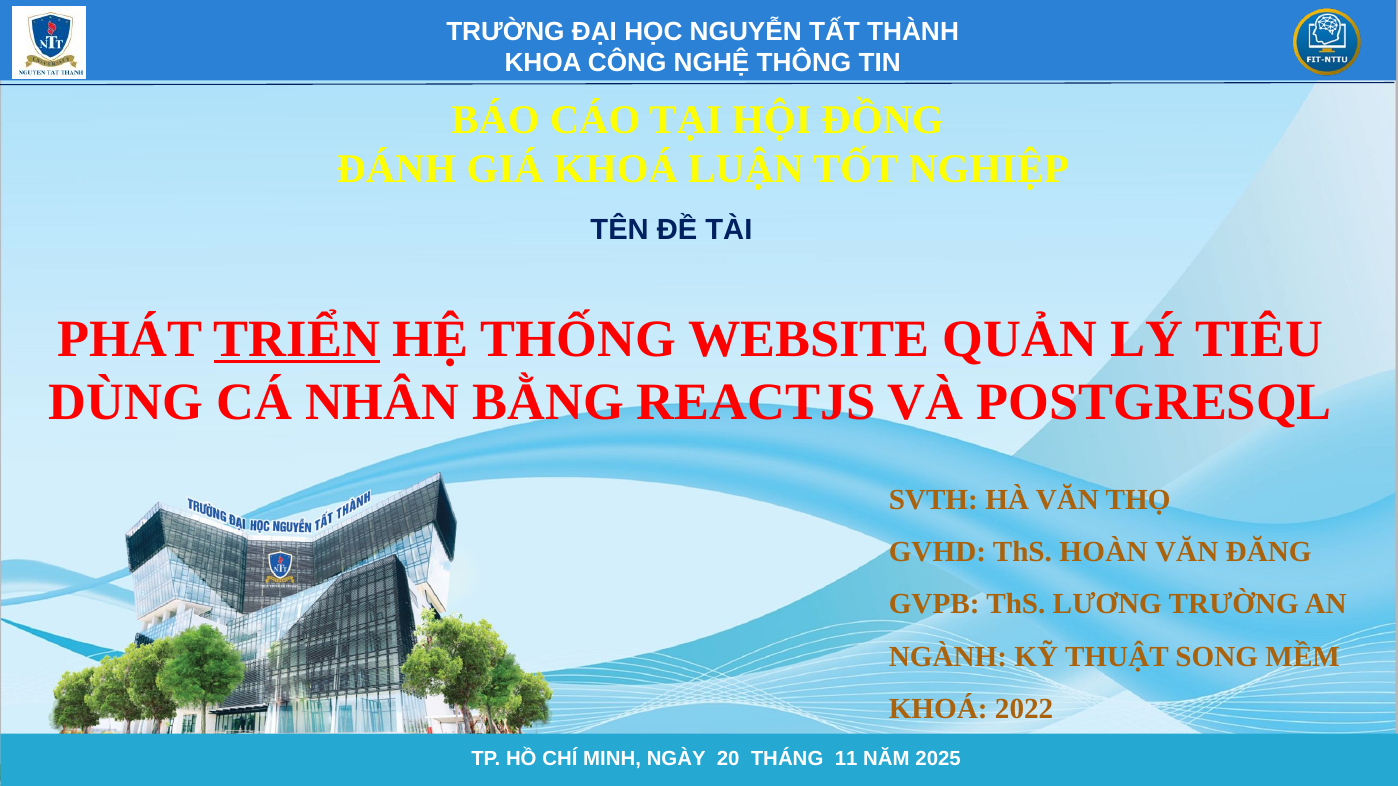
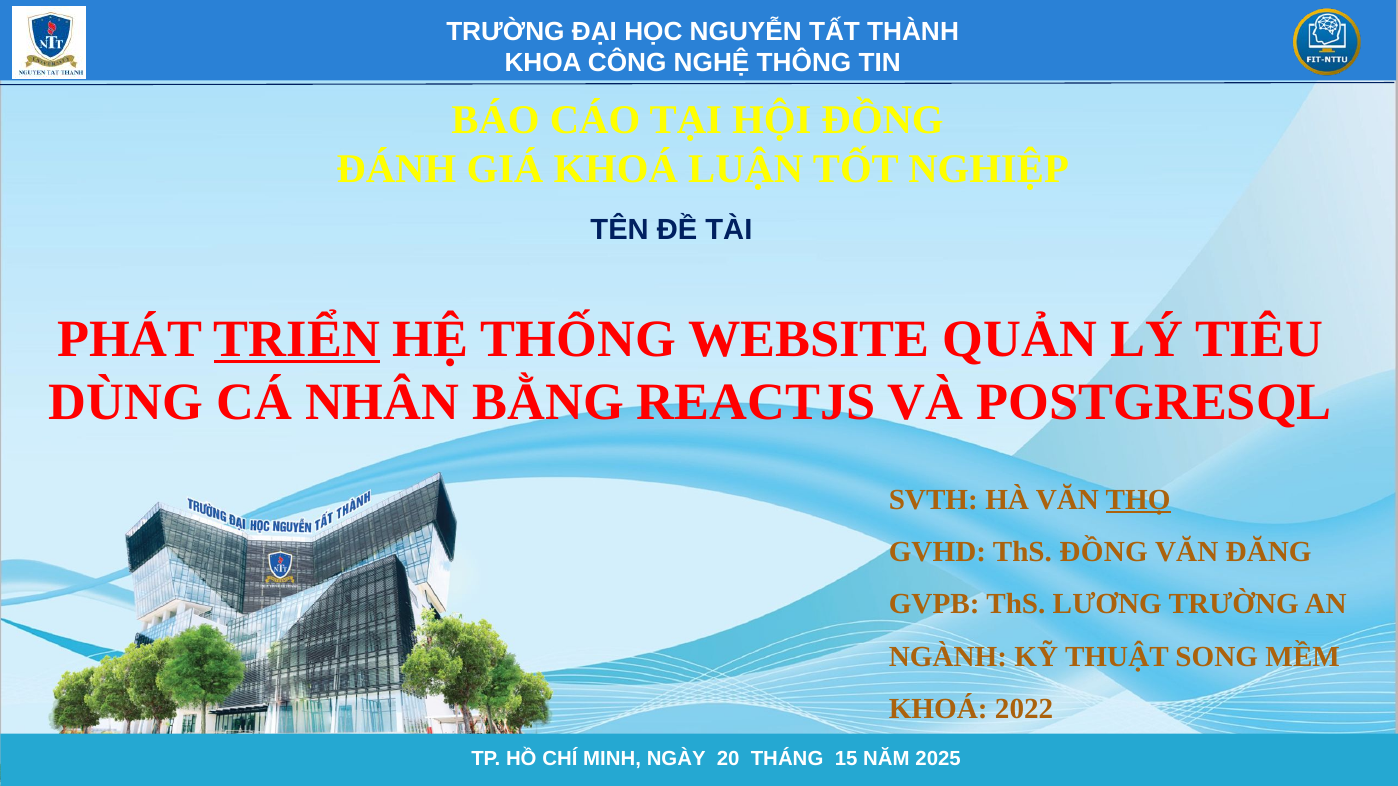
THỌ underline: none -> present (1138, 500)
ThS HOÀN: HOÀN -> ĐỒNG (1104, 552)
11: 11 -> 15 (846, 759)
